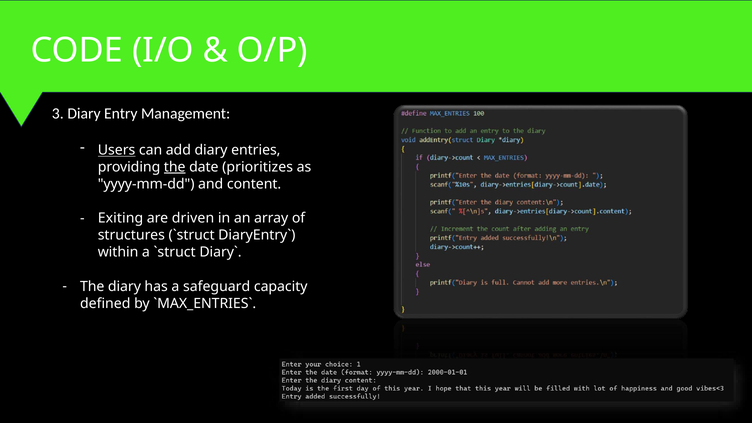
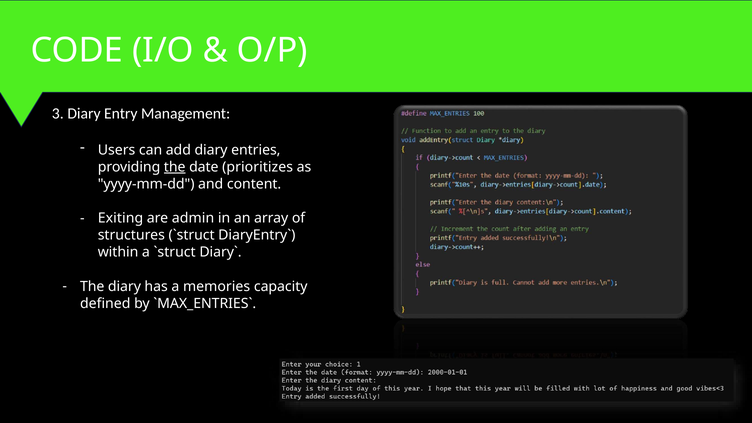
Users underline: present -> none (117, 150)
driven: driven -> admin (193, 218)
safeguard: safeguard -> memories (217, 286)
